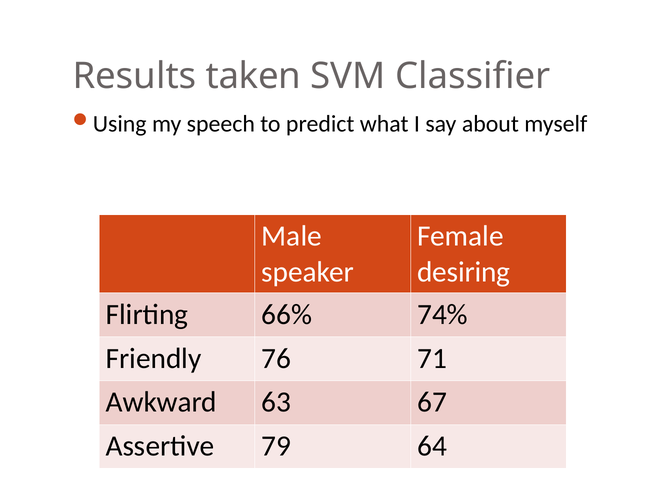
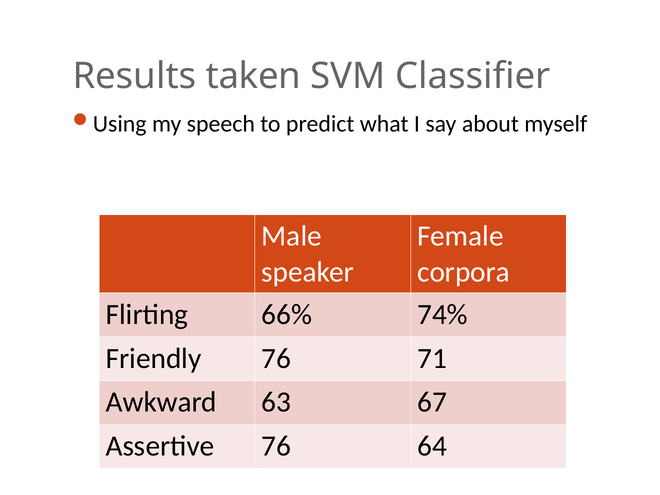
desiring: desiring -> corpora (464, 272)
Assertive 79: 79 -> 76 (276, 446)
